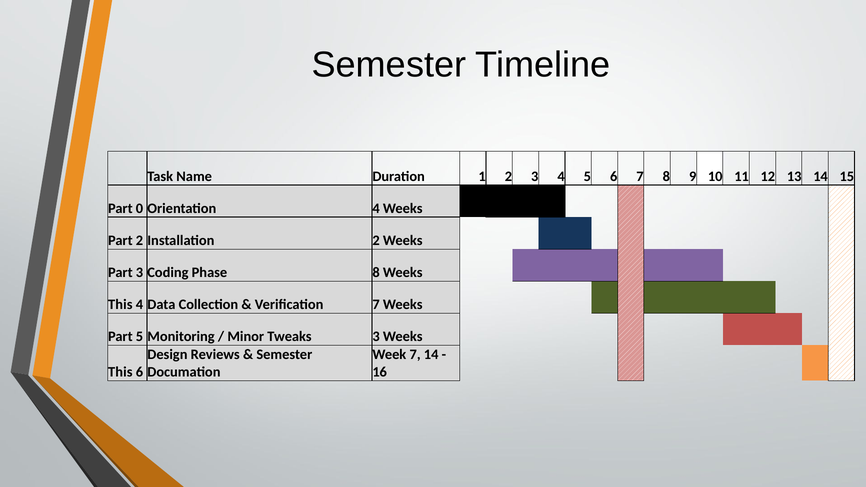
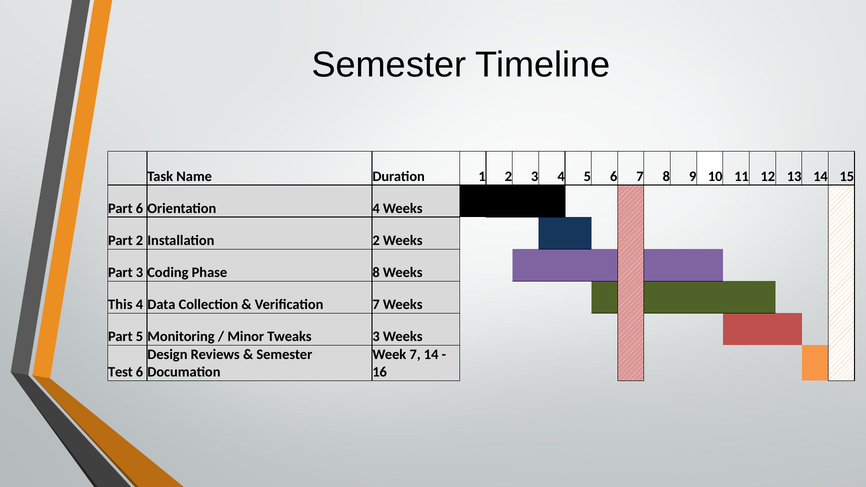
Part 0: 0 -> 6 (140, 208)
This: This -> Test (120, 372)
